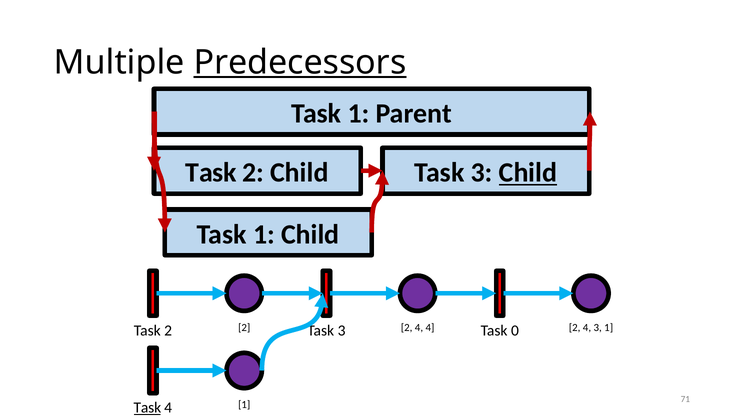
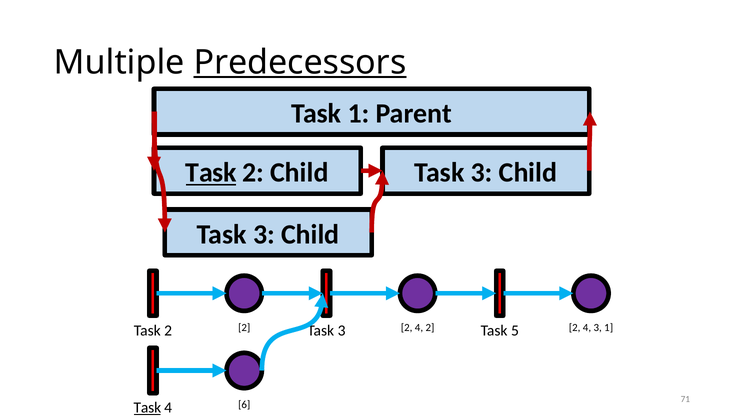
Task underline: none -> present (211, 173)
Child underline: present -> none (528, 173)
1: 1 -> 3 (264, 235)
4 4: 4 -> 2 (430, 328)
0: 0 -> 5 (515, 331)
4 1: 1 -> 6 (244, 405)
